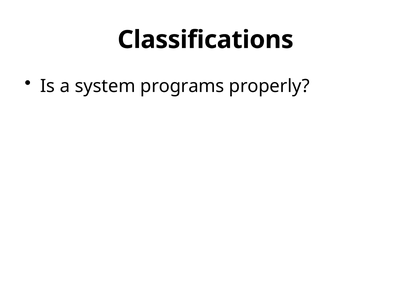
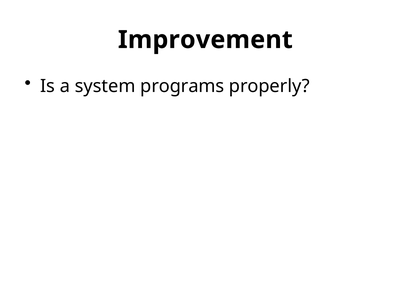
Classifications: Classifications -> Improvement (205, 40)
